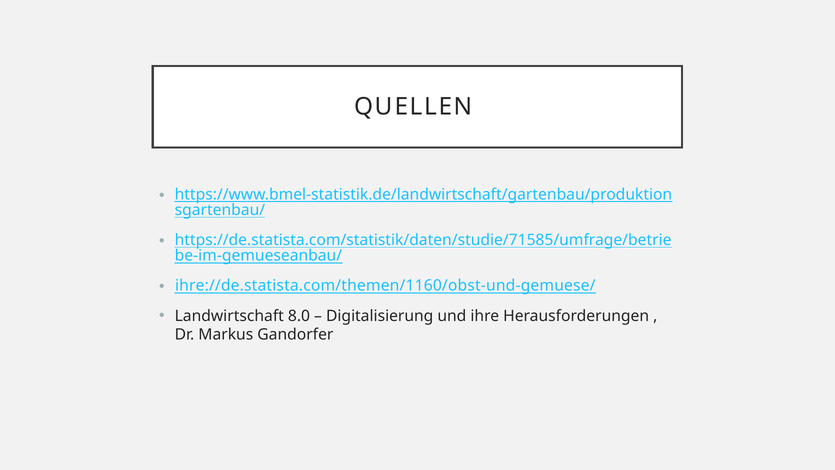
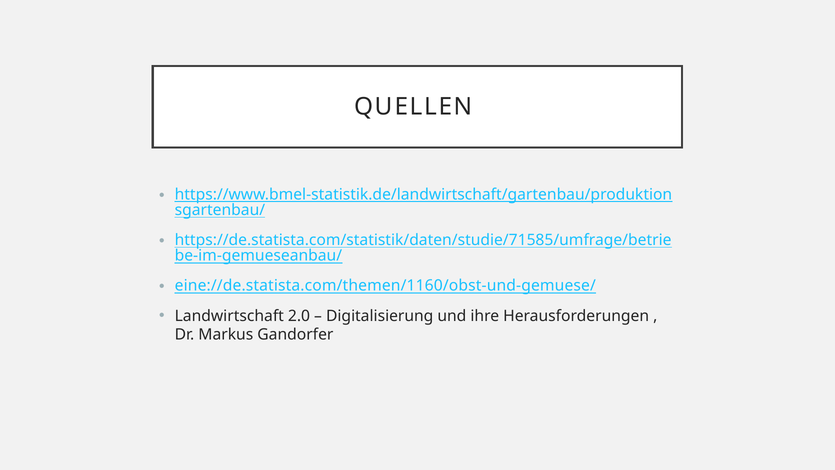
ihre://de.statista.com/themen/1160/obst-und-gemuese/: ihre://de.statista.com/themen/1160/obst-und-gemuese/ -> eine://de.statista.com/themen/1160/obst-und-gemuese/ (385, 286)
8.0: 8.0 -> 2.0 (299, 316)
